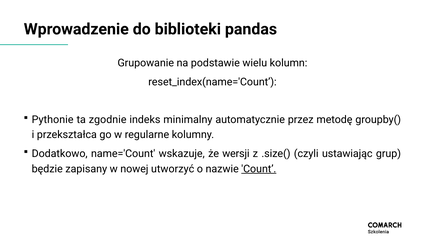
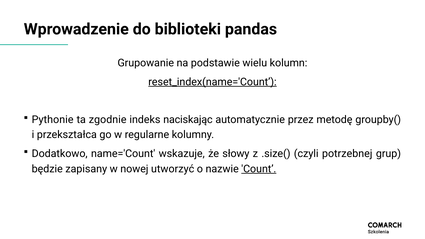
reset_index(name='Count underline: none -> present (212, 82)
minimalny: minimalny -> naciskając (188, 120)
wersji: wersji -> słowy (236, 154)
ustawiając: ustawiając -> potrzebnej (347, 154)
